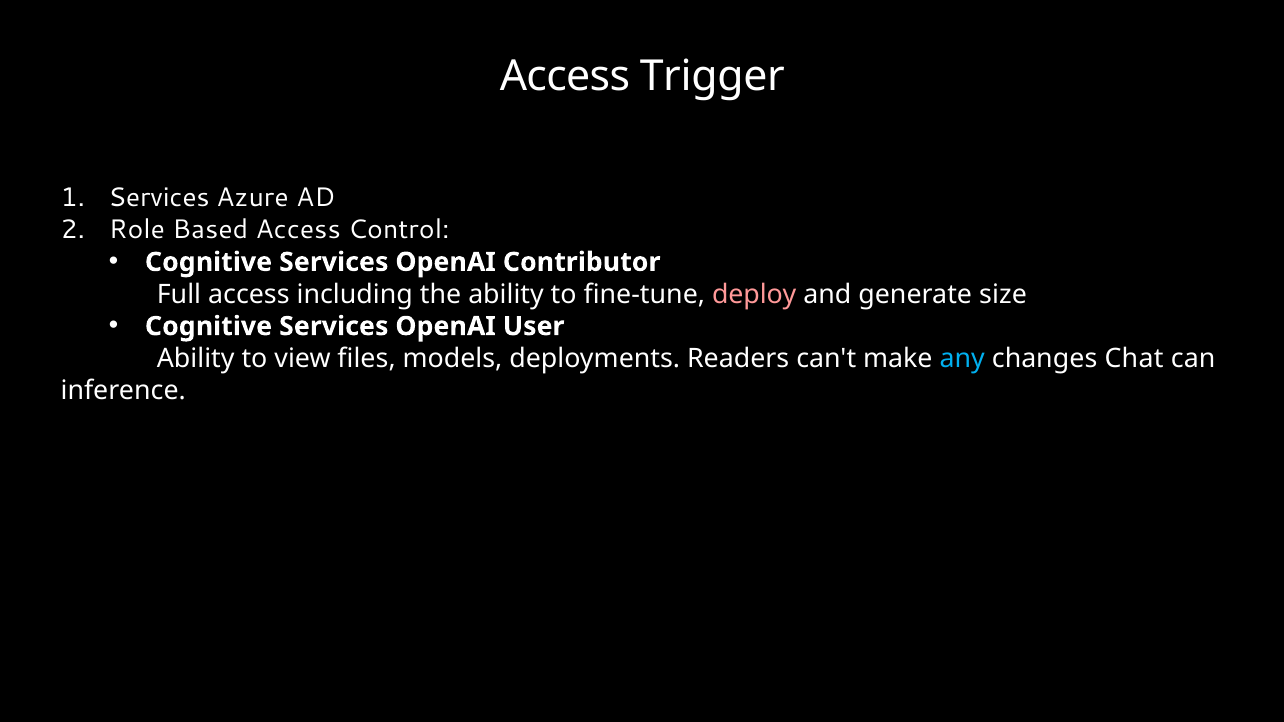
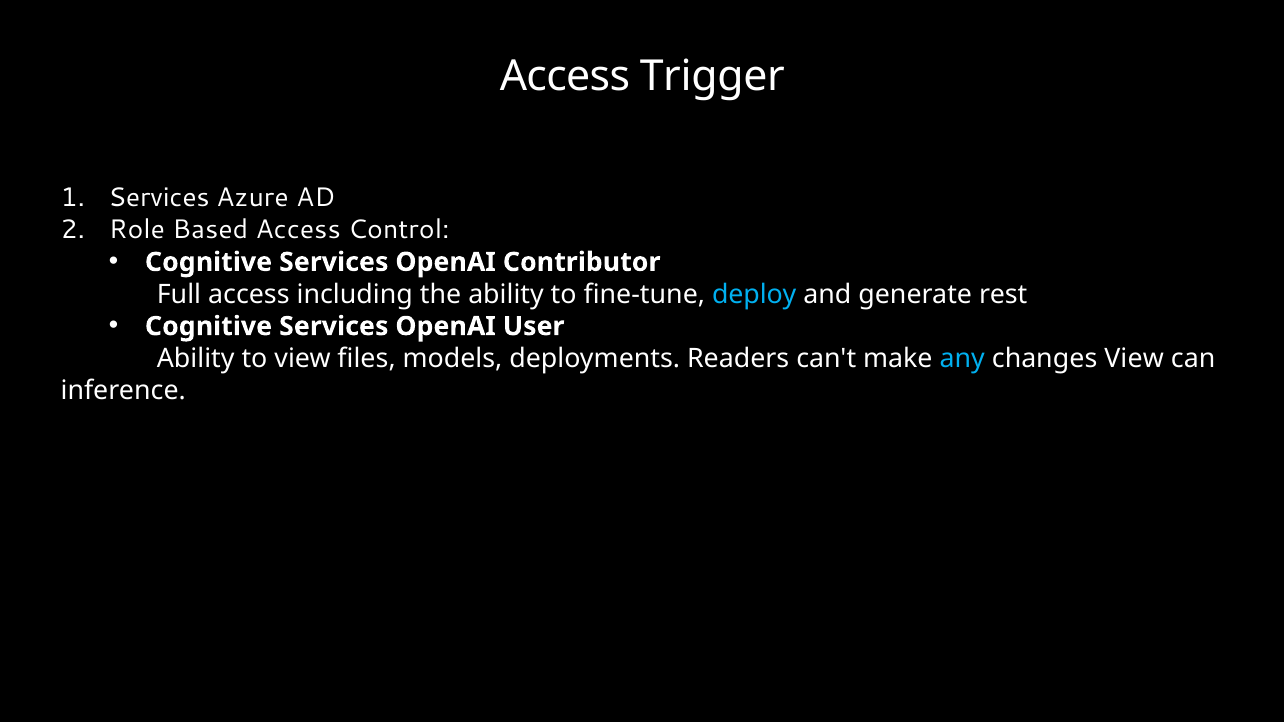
deploy colour: pink -> light blue (754, 294)
size: size -> rest (1003, 294)
changes Chat: Chat -> View (1134, 359)
